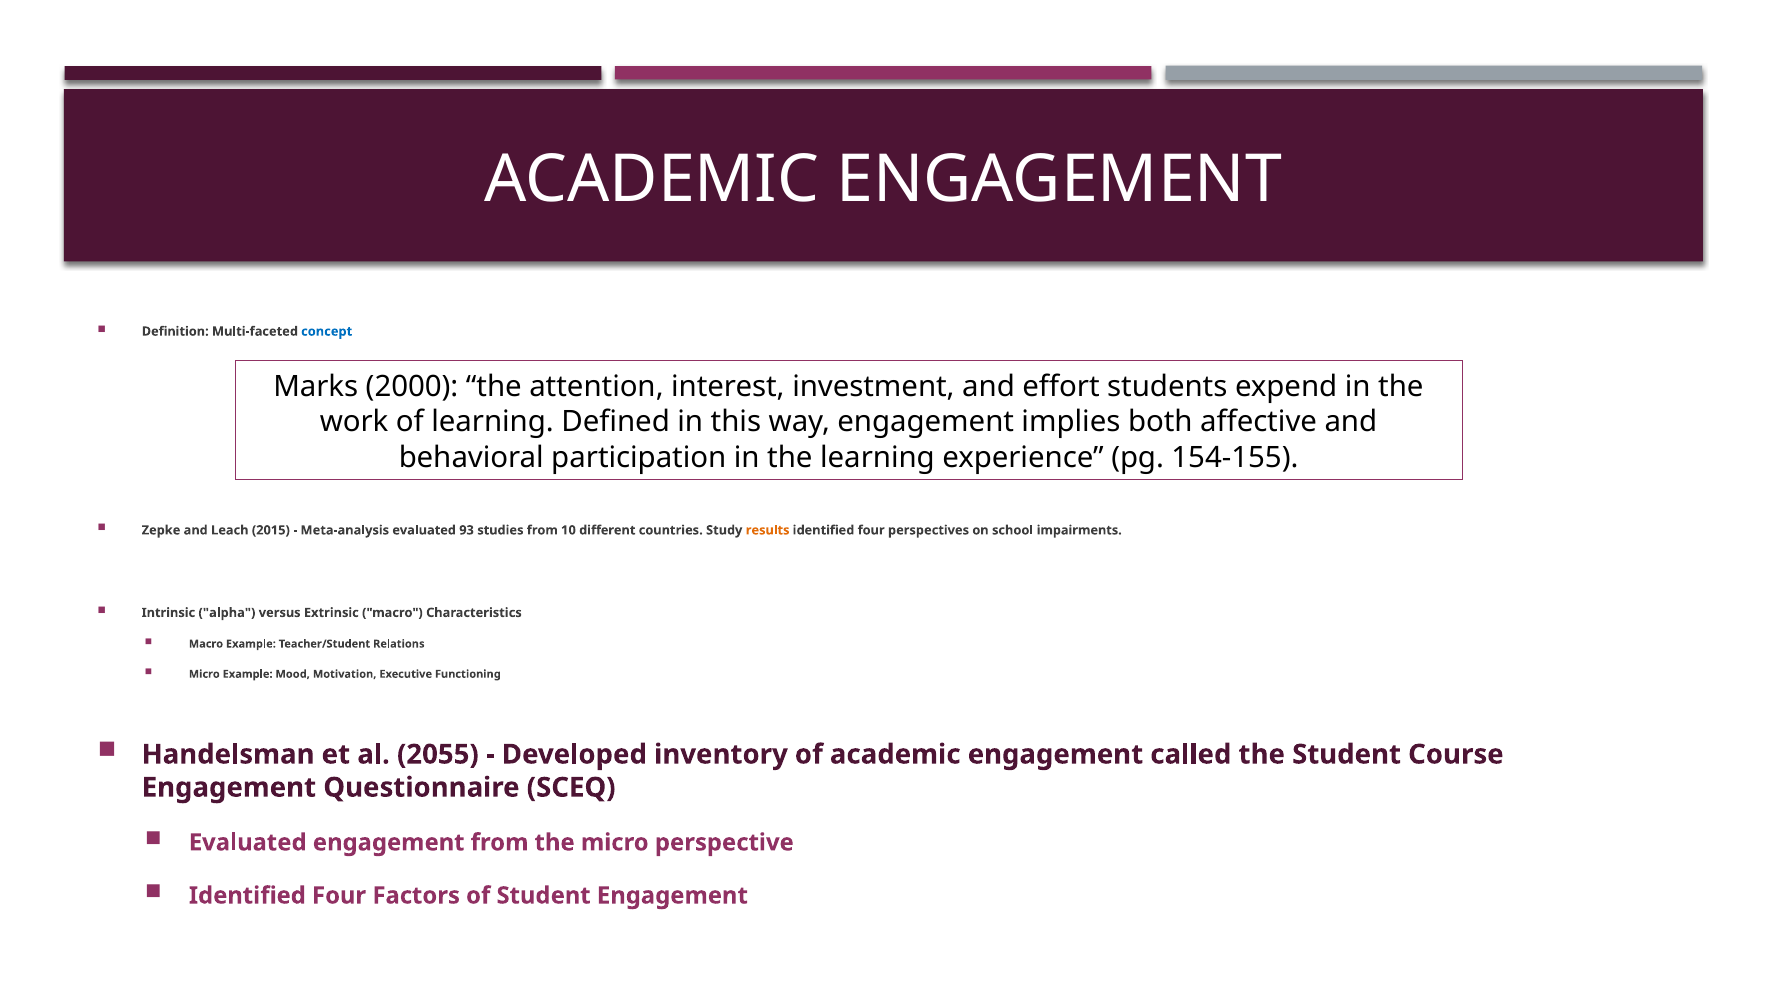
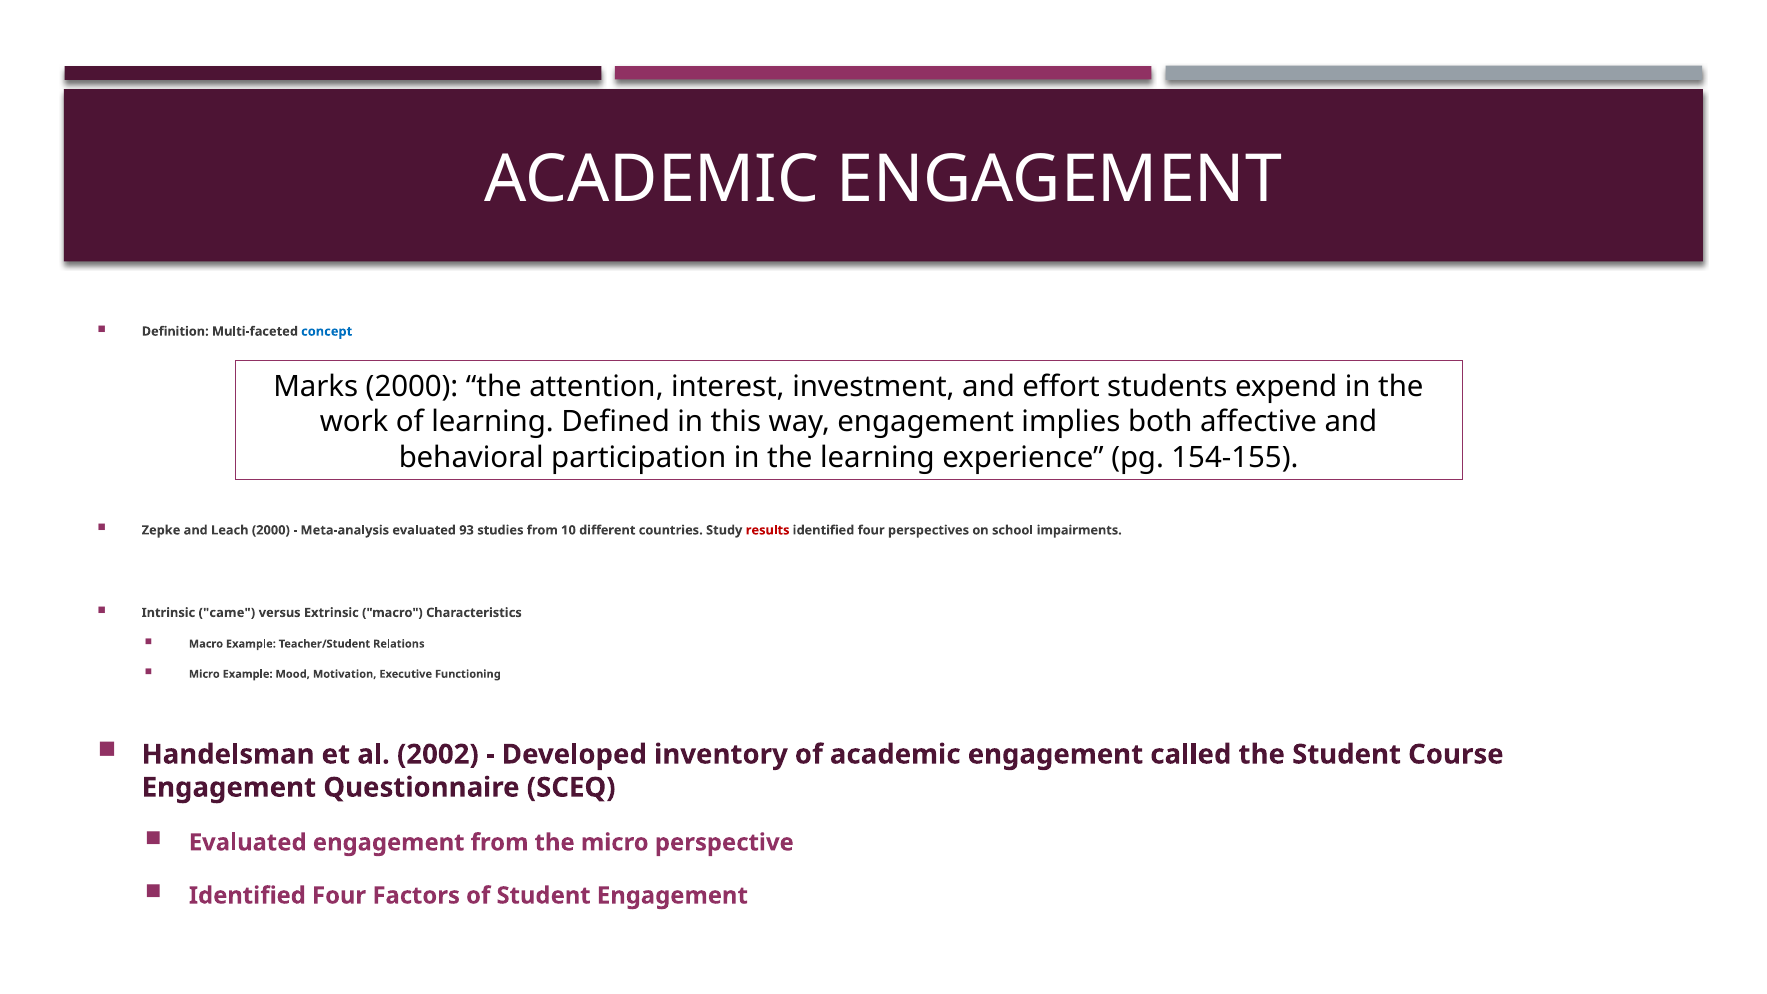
Leach 2015: 2015 -> 2000 (271, 530)
results colour: orange -> red (768, 530)
alpha: alpha -> came (227, 613)
2055: 2055 -> 2002 (438, 754)
